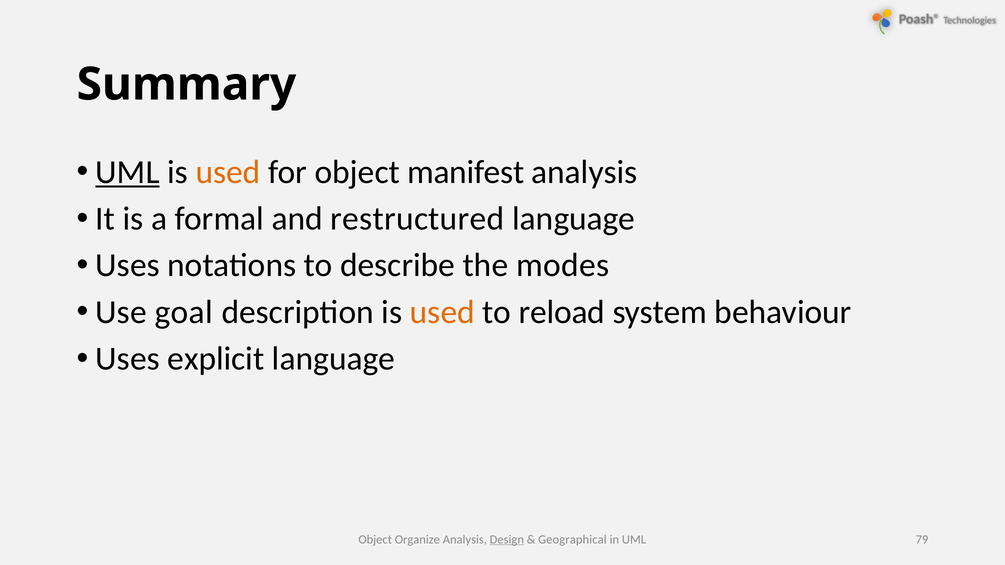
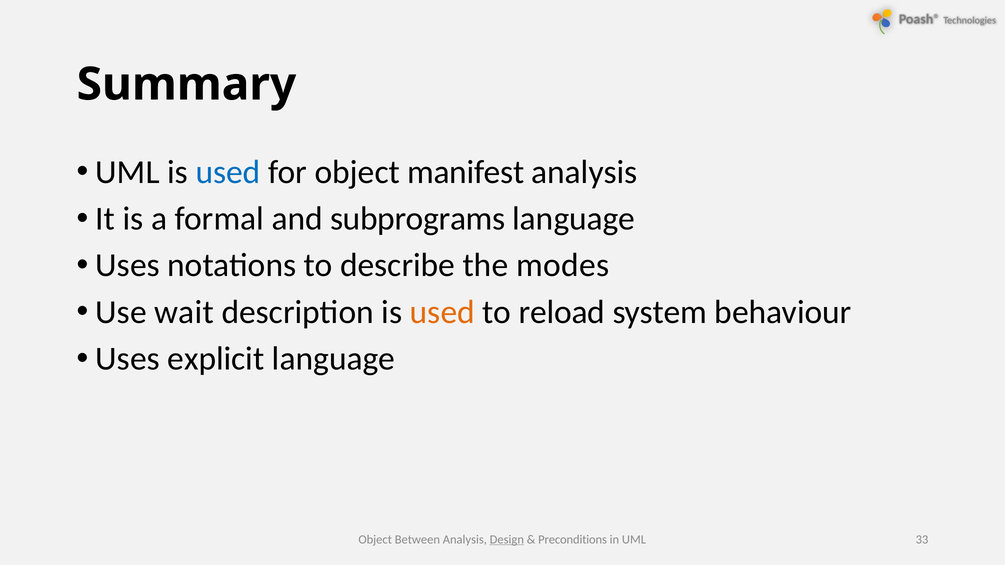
UML underline: present -> none (128, 172)
used colour: orange -> blue (228, 172)
restructured: restructured -> subprograms (418, 219)
goal: goal -> wait (184, 312)
Organize: Organize -> Between (417, 540)
Geographical: Geographical -> Preconditions (573, 540)
79: 79 -> 33 (922, 540)
